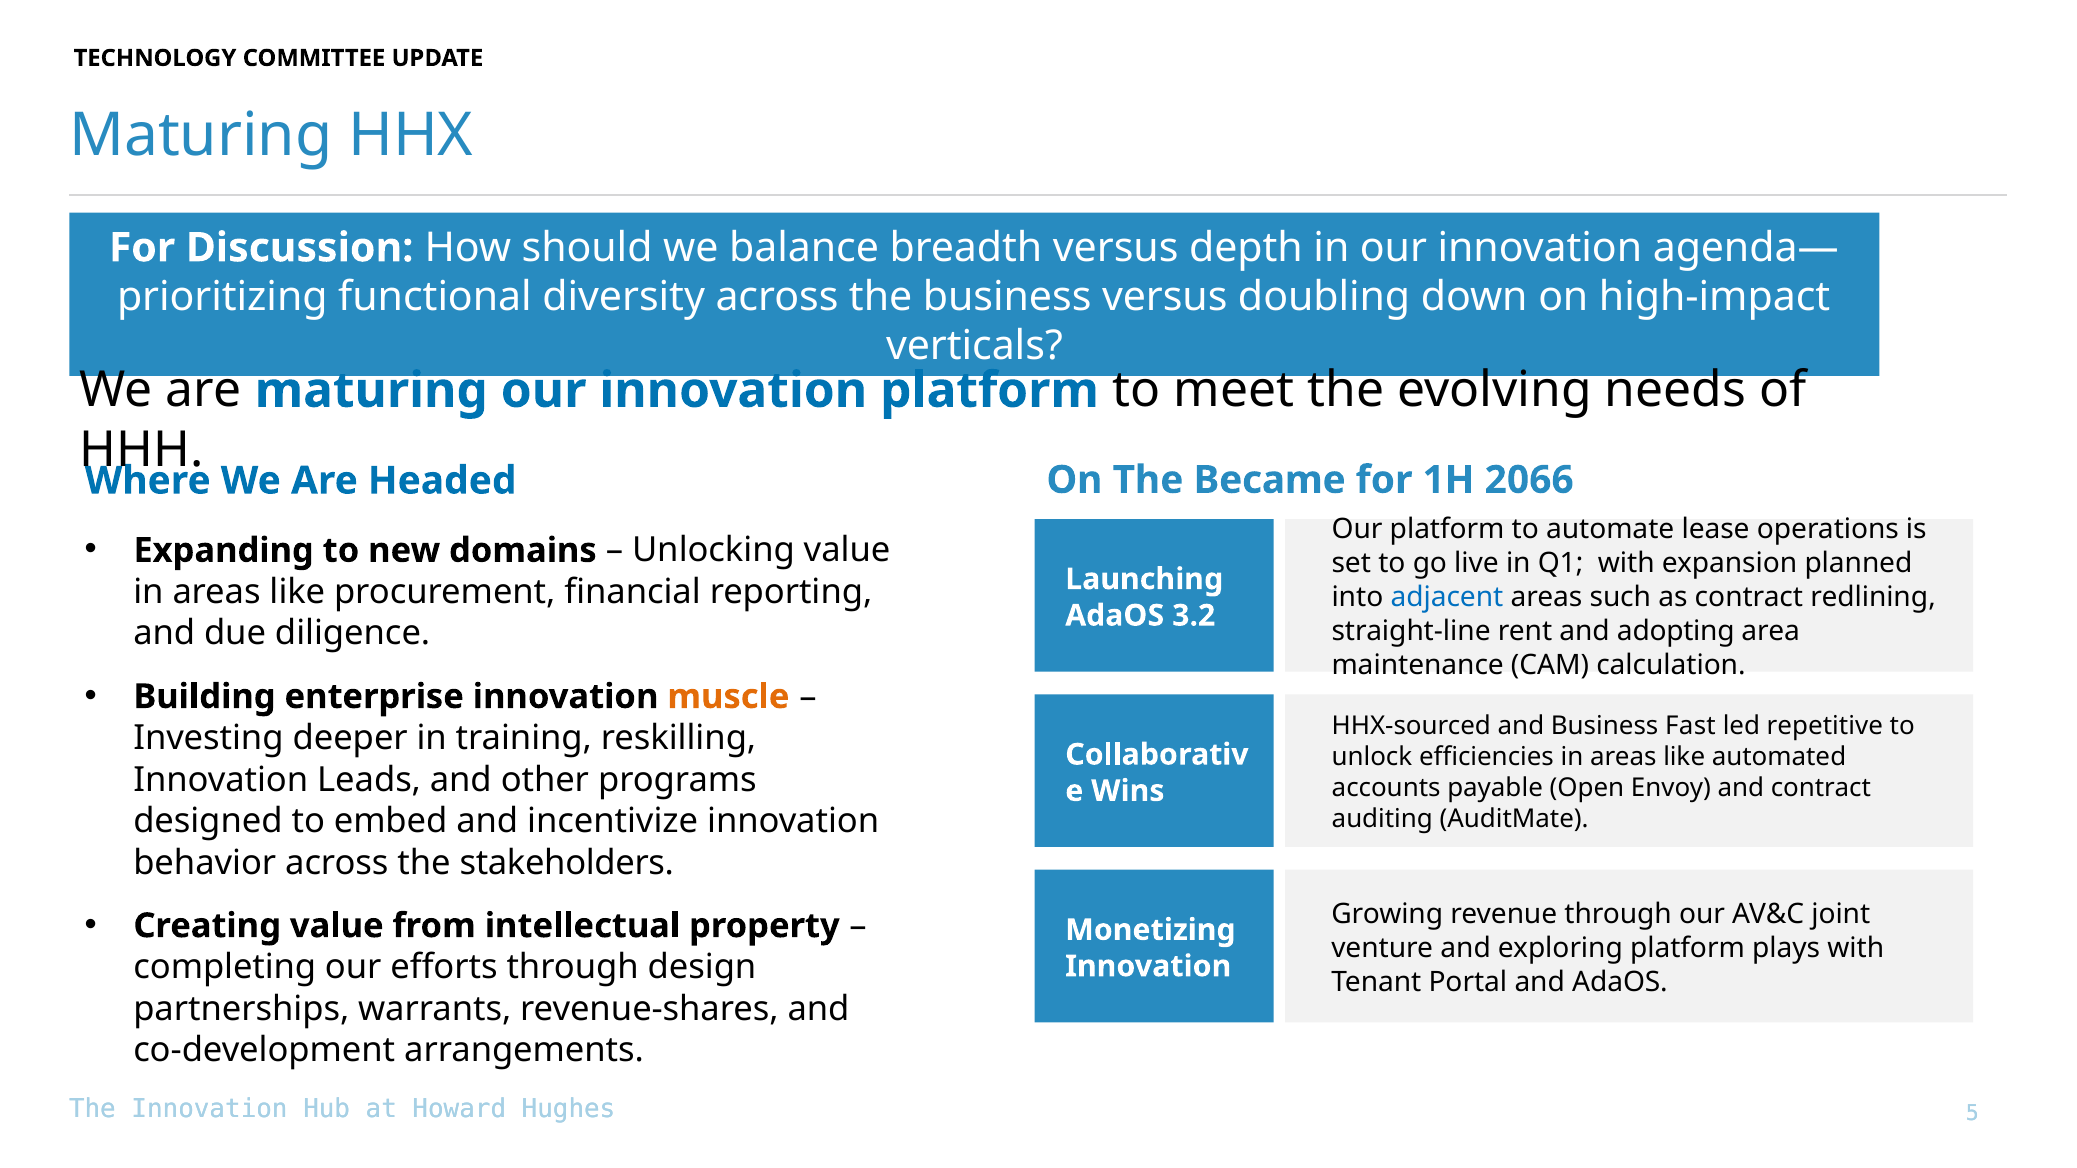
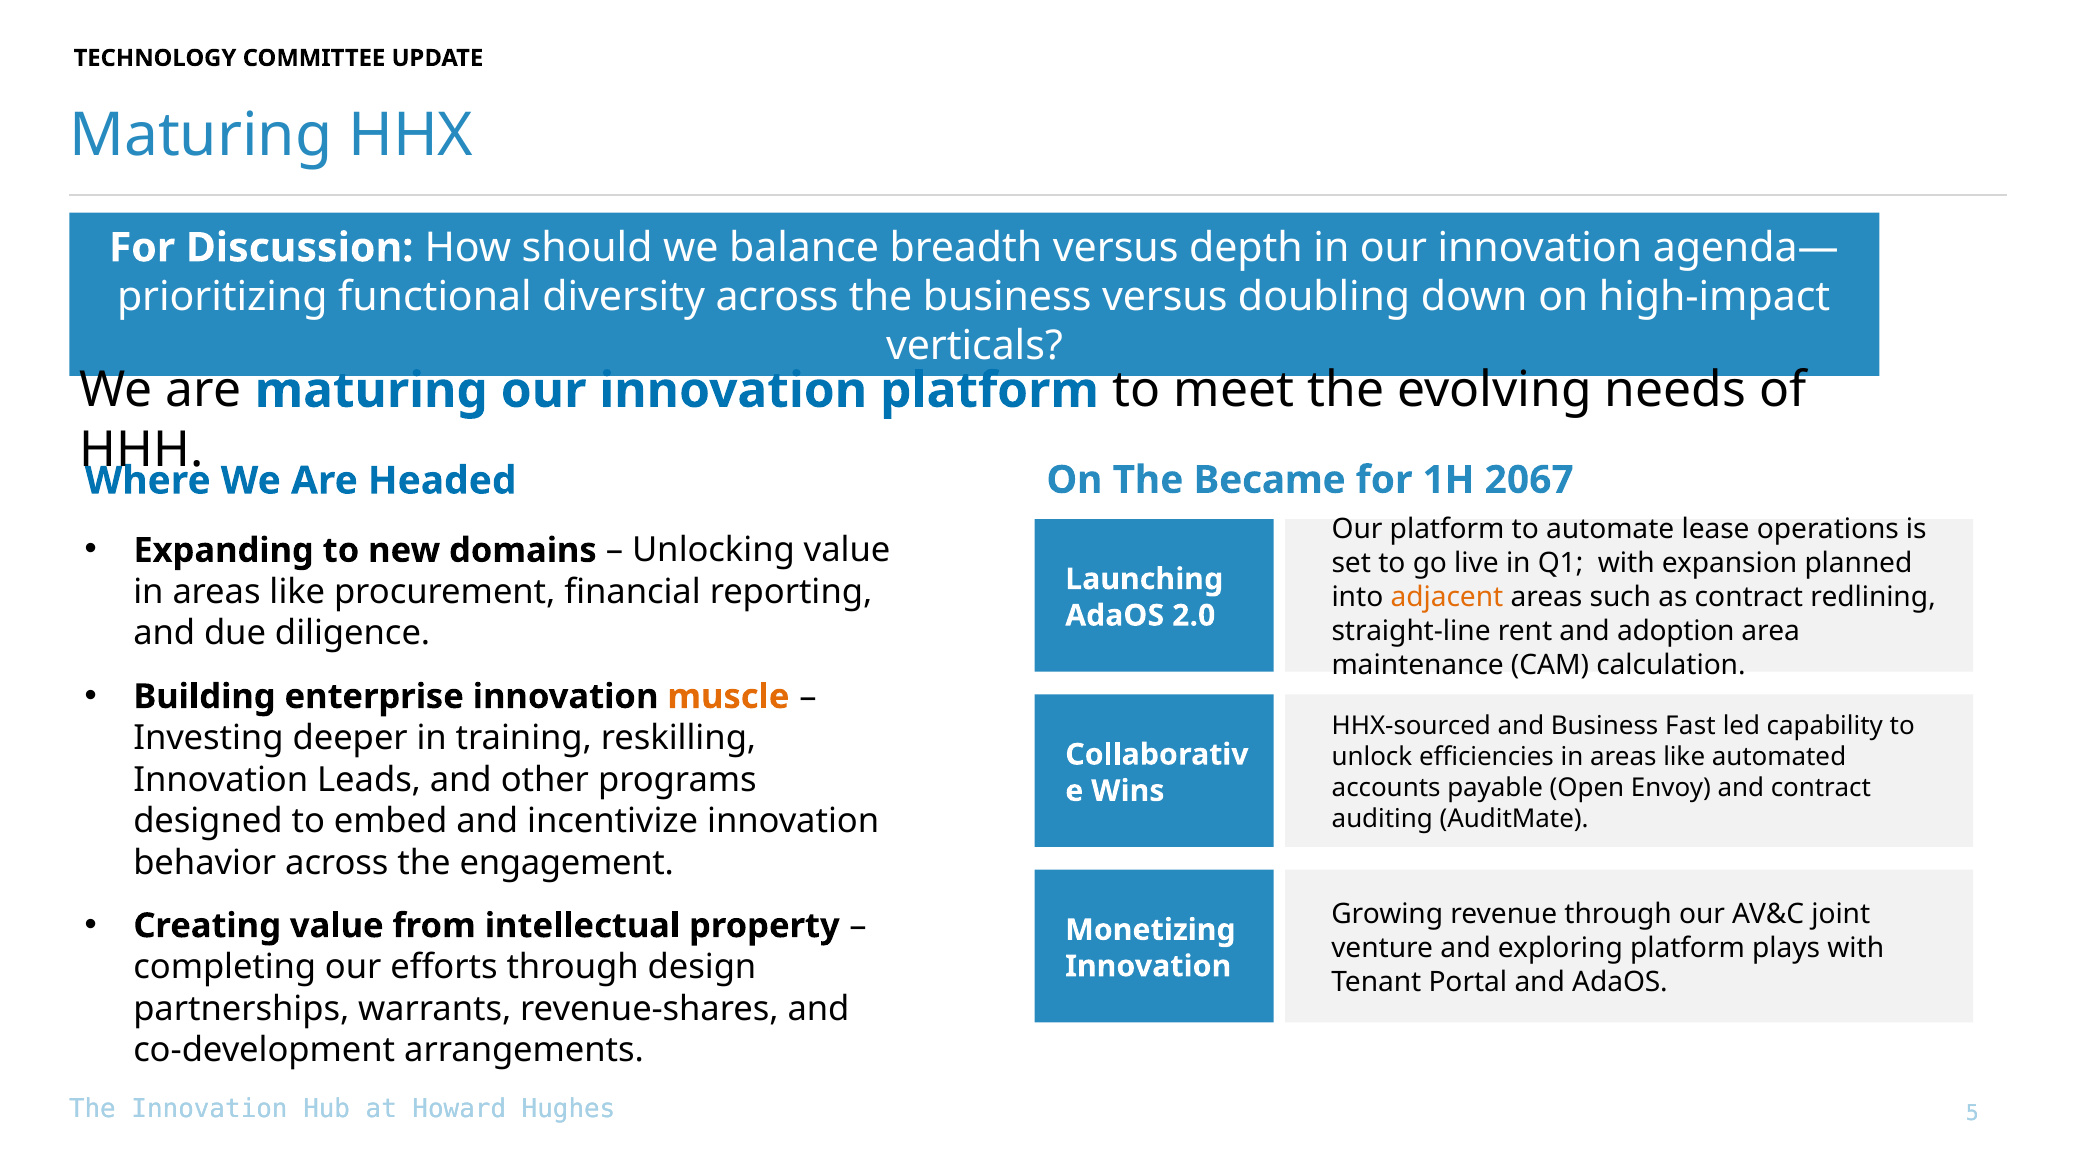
2066: 2066 -> 2067 (1529, 480)
adjacent colour: blue -> orange (1447, 597)
3.2: 3.2 -> 2.0 (1194, 616)
adopting: adopting -> adoption (1676, 631)
repetitive: repetitive -> capability (1825, 726)
stakeholders: stakeholders -> engagement (567, 863)
